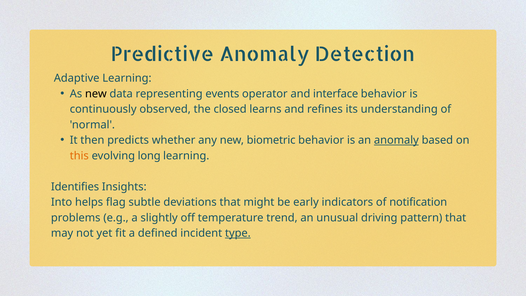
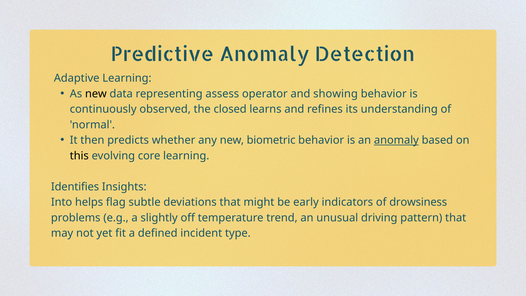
events: events -> assess (222, 94)
interface: interface -> showing (336, 94)
this colour: orange -> black (79, 156)
long: long -> core (149, 156)
notification: notification -> drowsiness (418, 202)
type underline: present -> none (238, 233)
